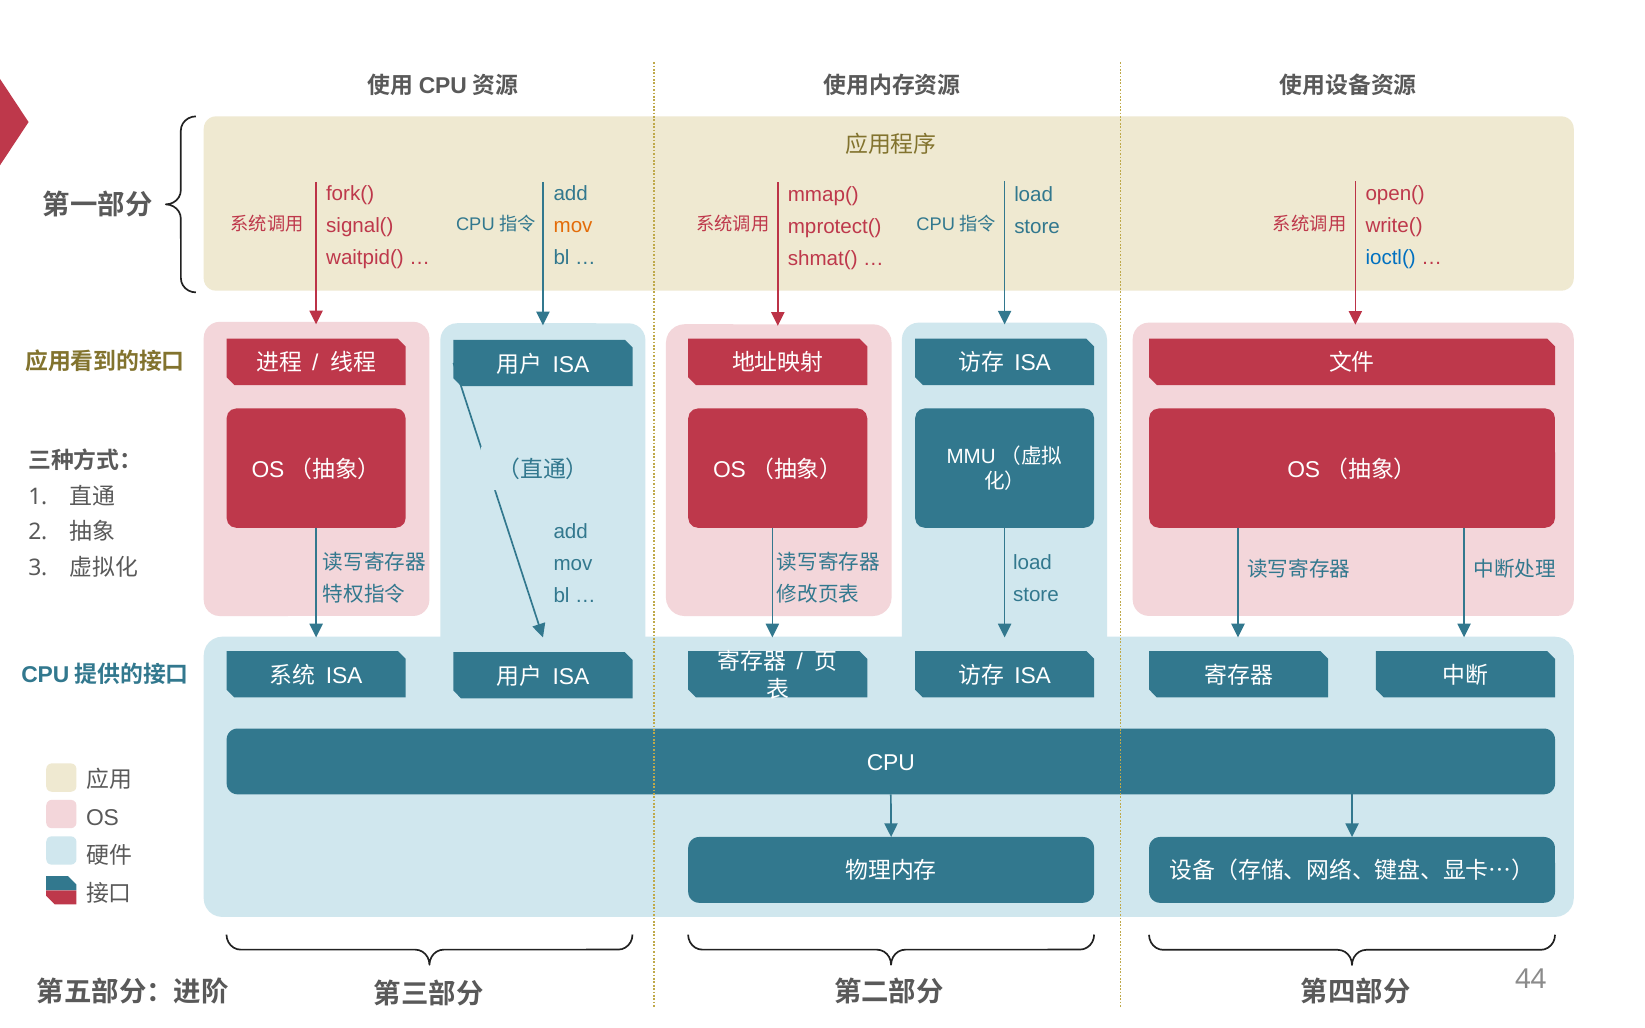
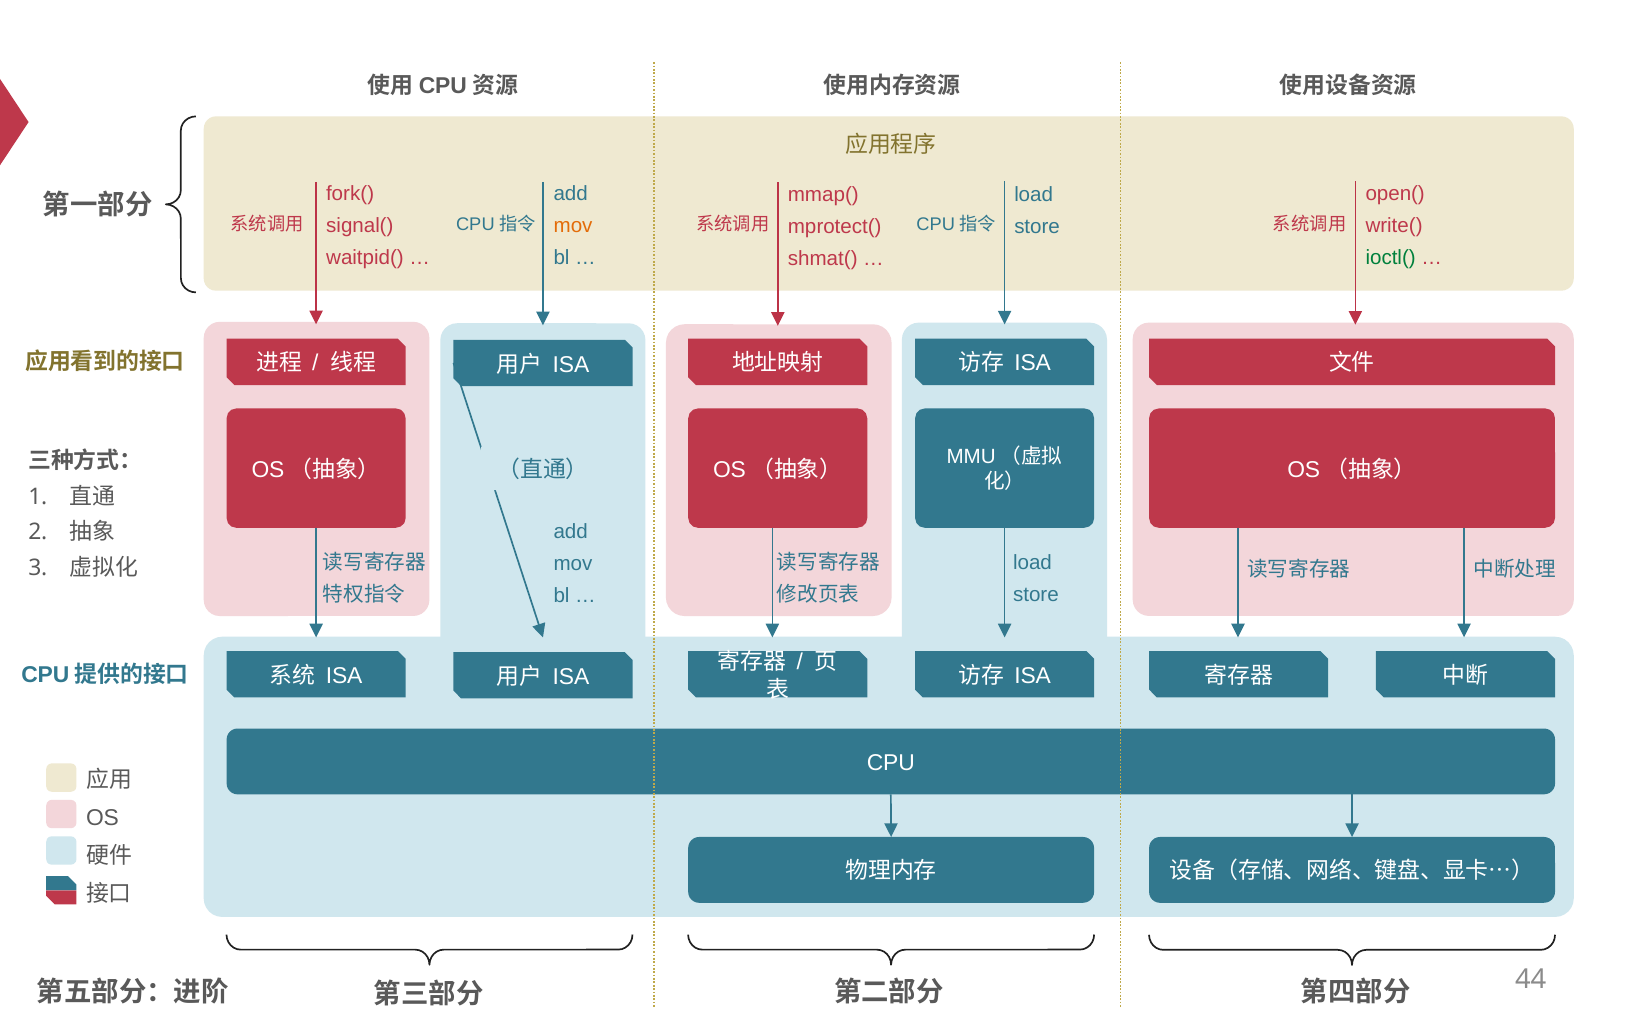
ioctl( colour: blue -> green (1391, 258)
